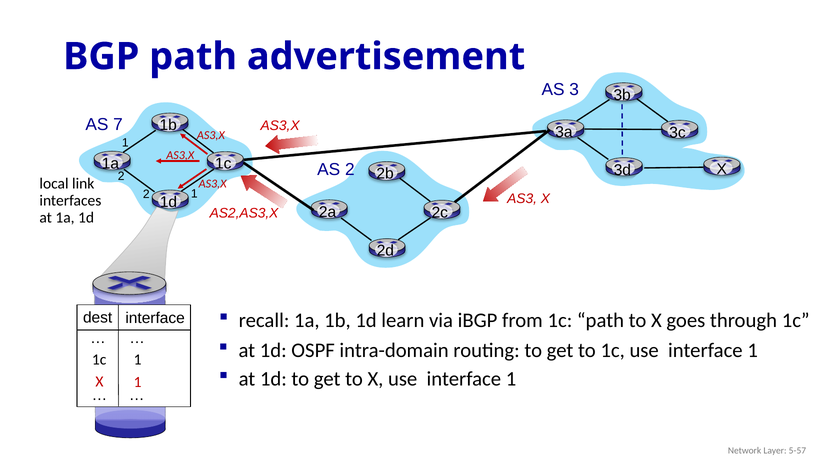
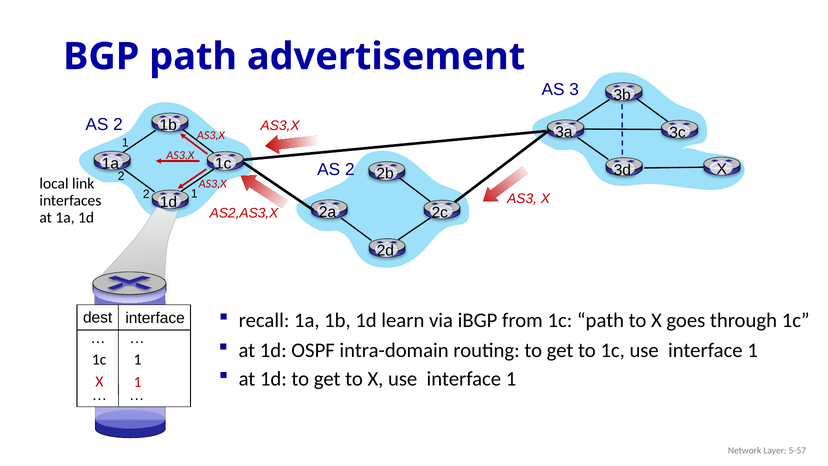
7: 7 -> 2 (118, 124)
